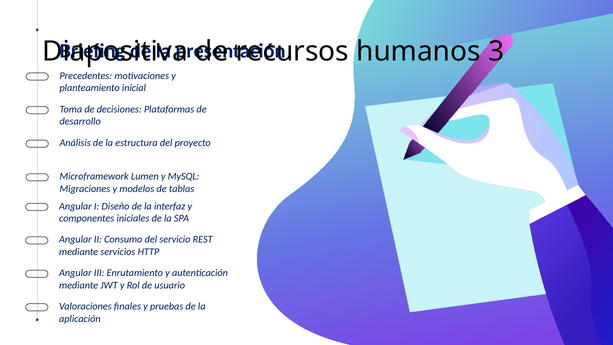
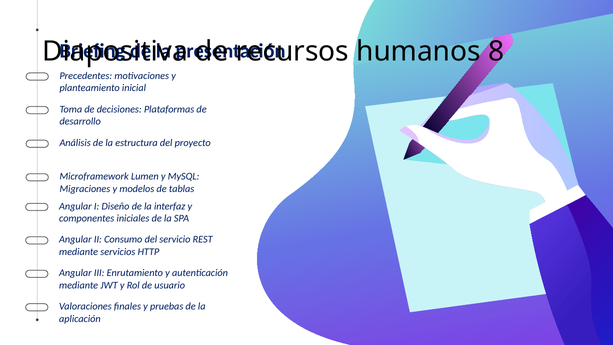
3: 3 -> 8 (496, 51)
